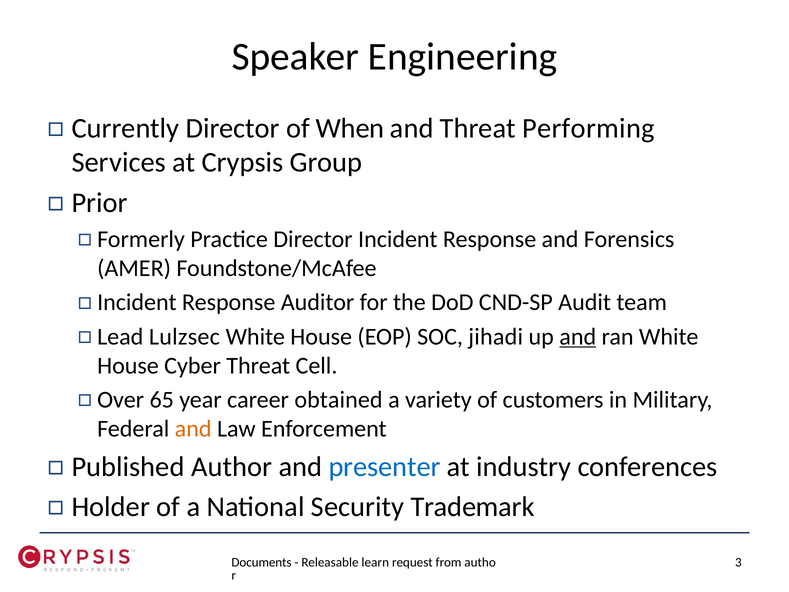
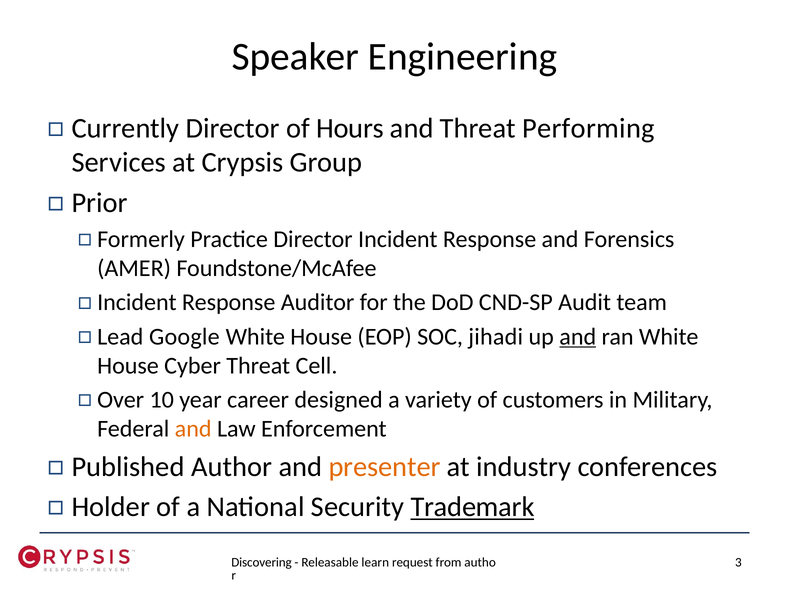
When: When -> Hours (350, 128)
Lulzsec: Lulzsec -> Google (184, 336)
65: 65 -> 10 (162, 400)
obtained: obtained -> designed (339, 400)
presenter colour: blue -> orange (385, 466)
Trademark underline: none -> present (472, 507)
Documents: Documents -> Discovering (262, 562)
